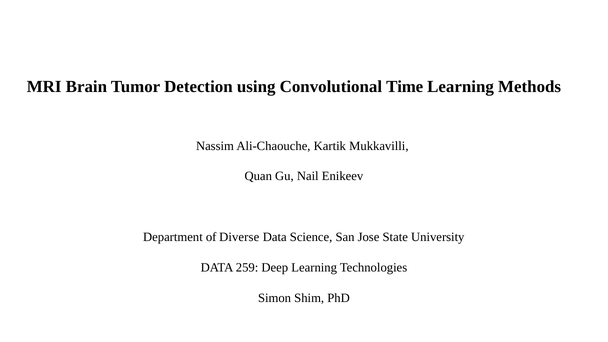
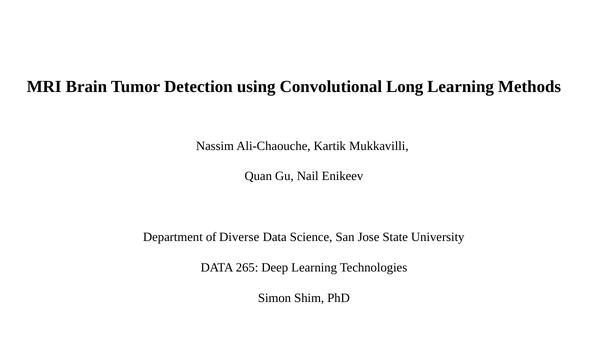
Time: Time -> Long (405, 87)
259: 259 -> 265 (247, 267)
